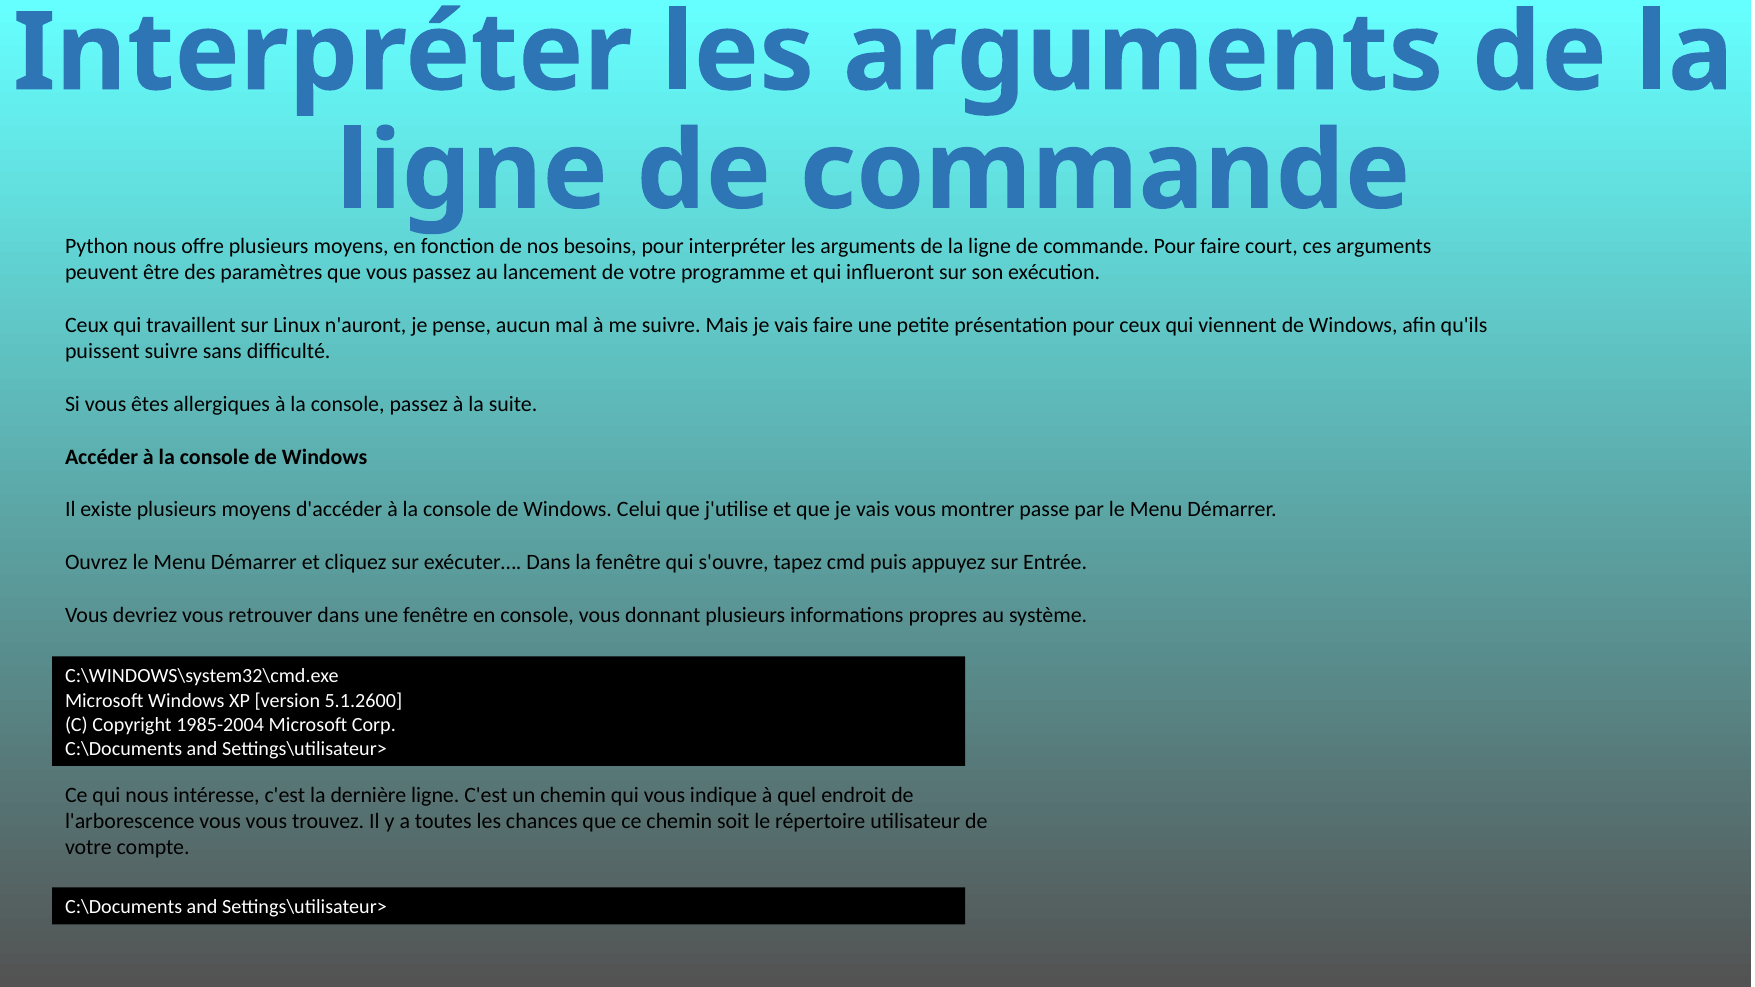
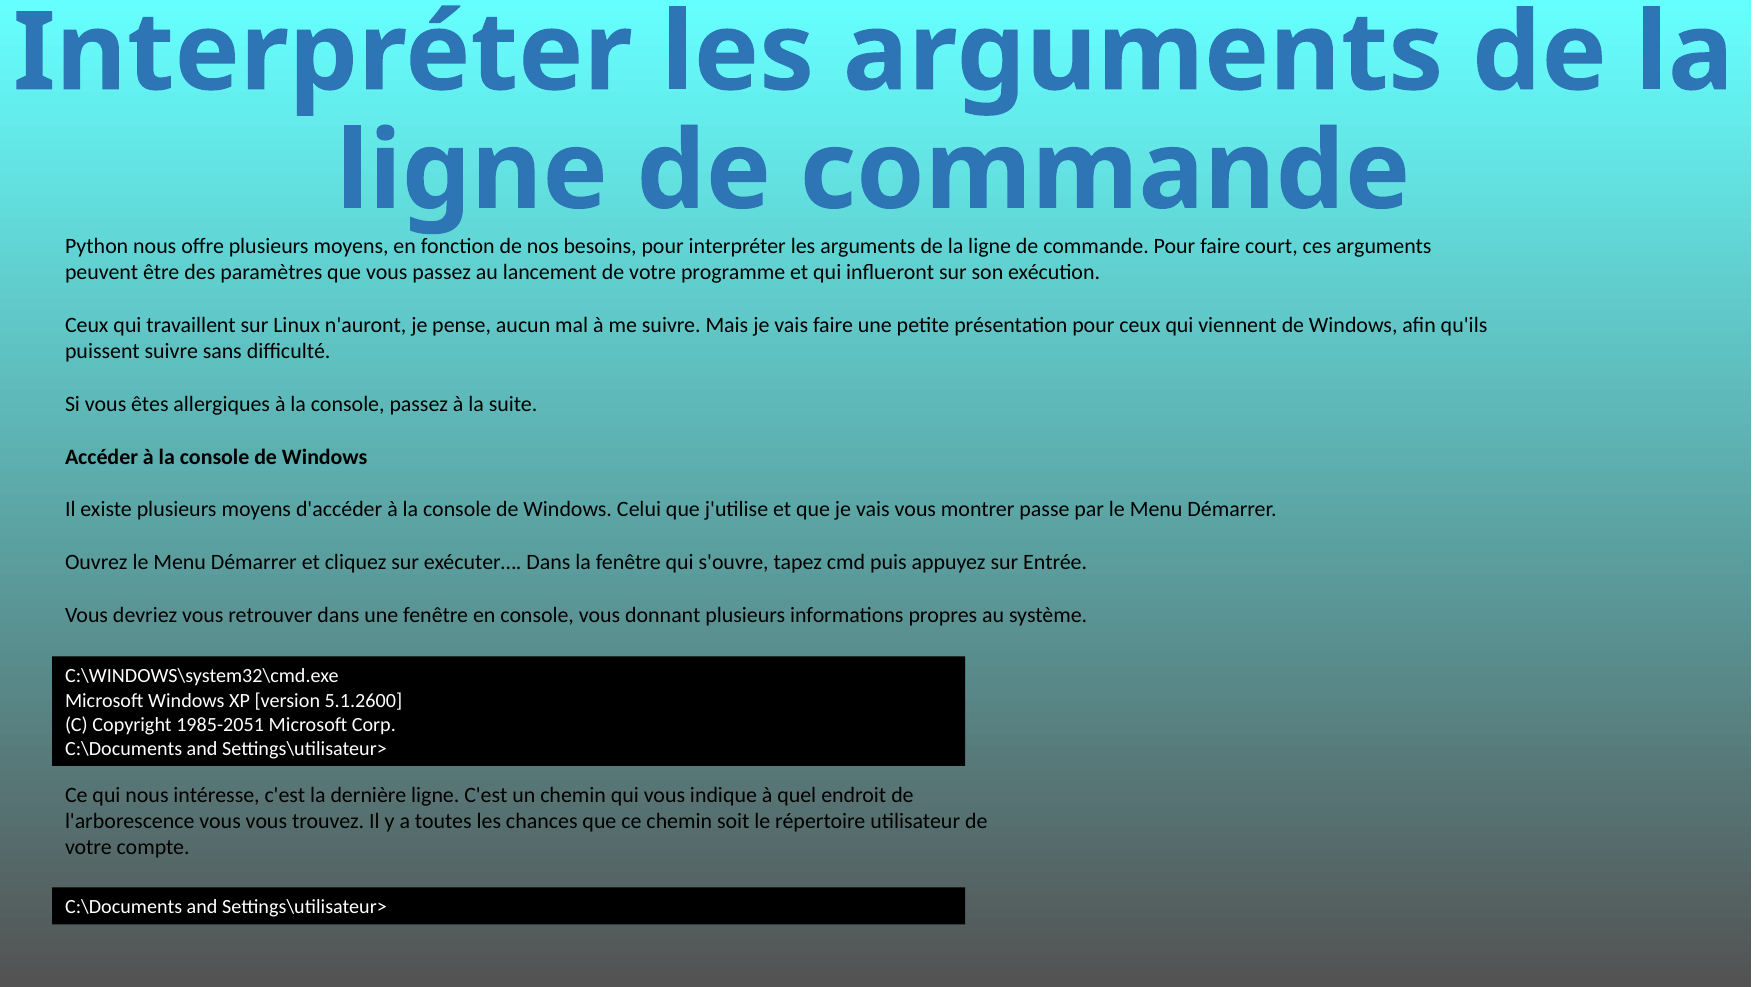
1985-2004: 1985-2004 -> 1985-2051 (220, 725)
